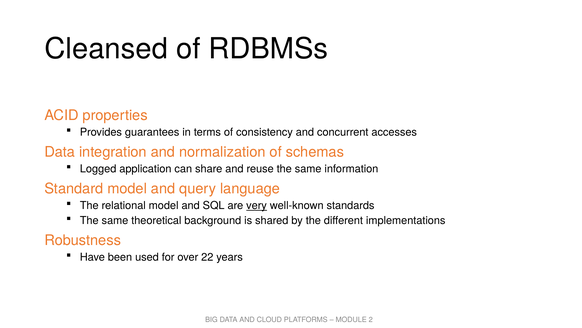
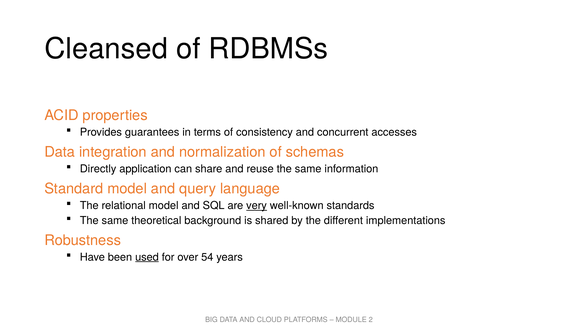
Logged: Logged -> Directly (98, 169)
used underline: none -> present (147, 257)
22: 22 -> 54 (207, 257)
